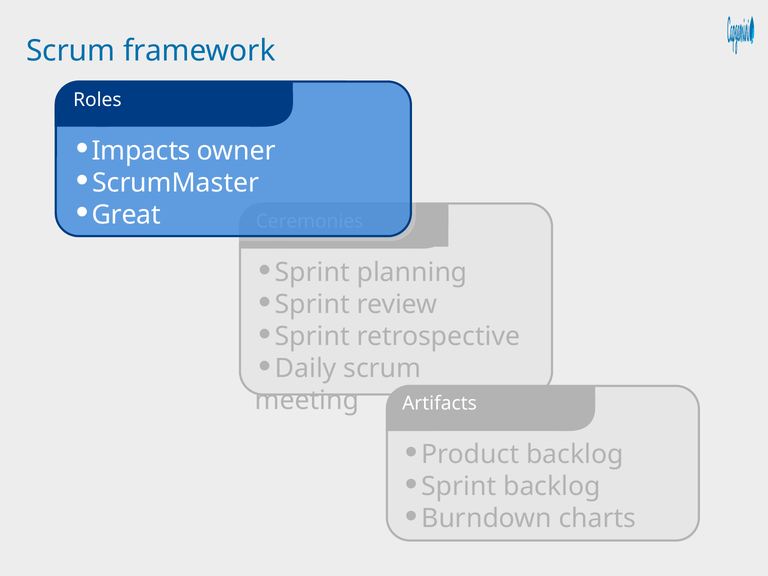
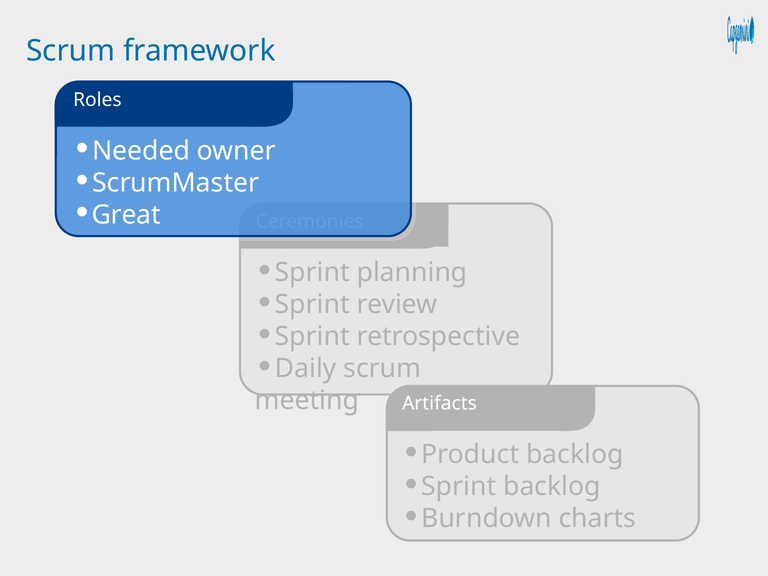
Impacts: Impacts -> Needed (141, 151)
